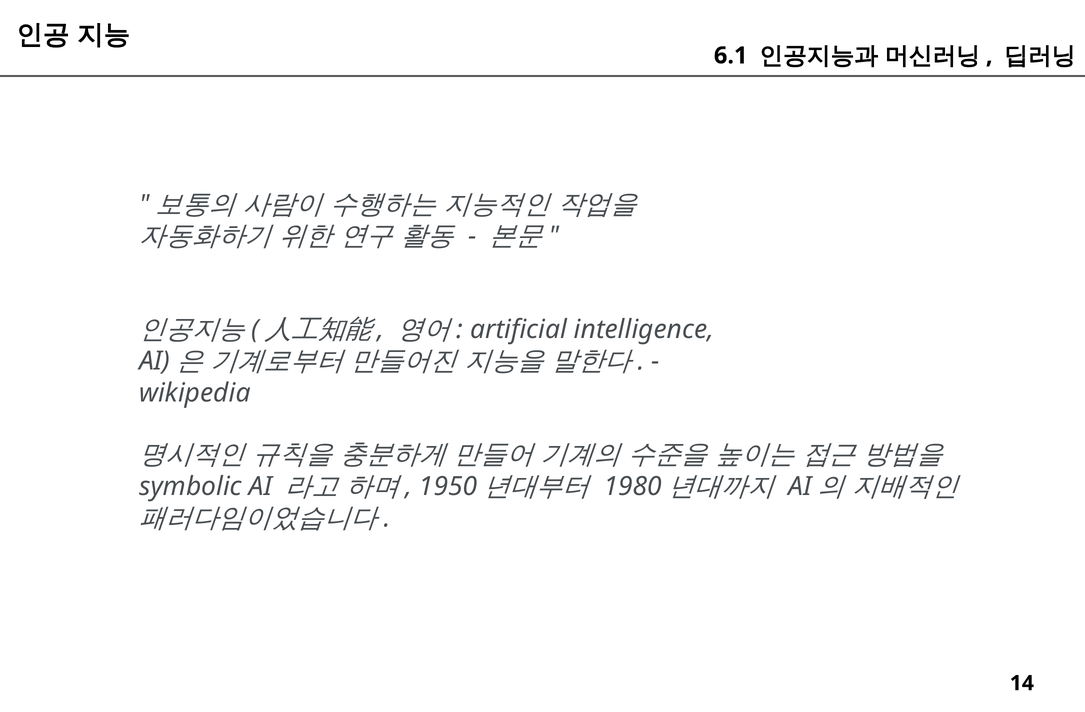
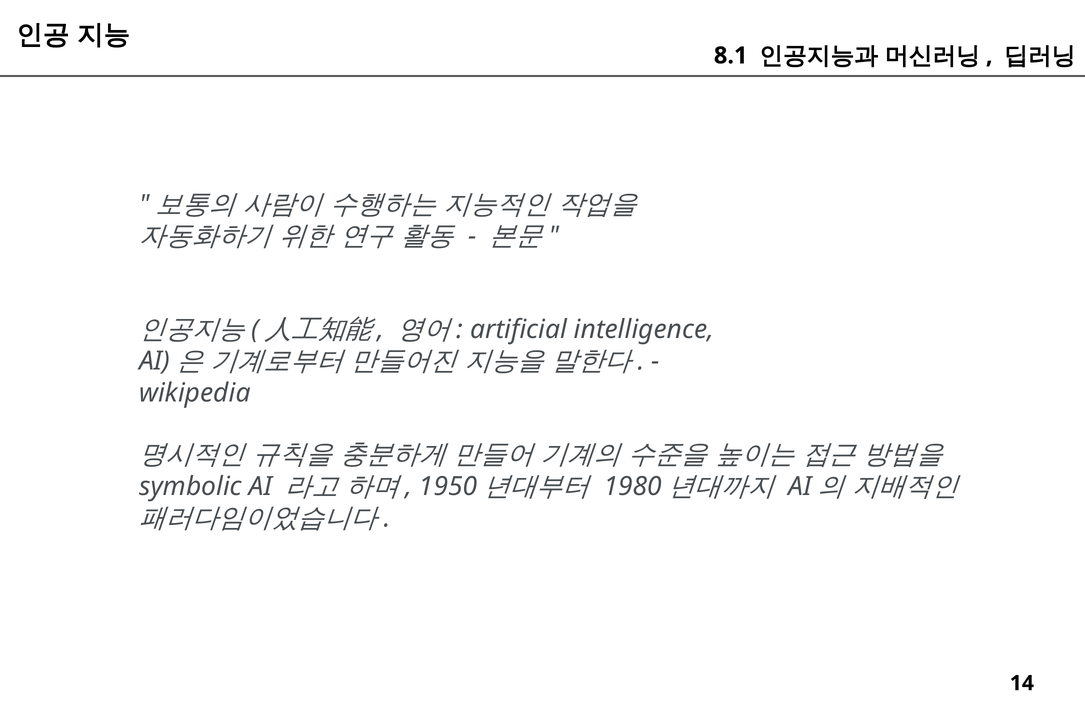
6.1: 6.1 -> 8.1 (731, 56)
